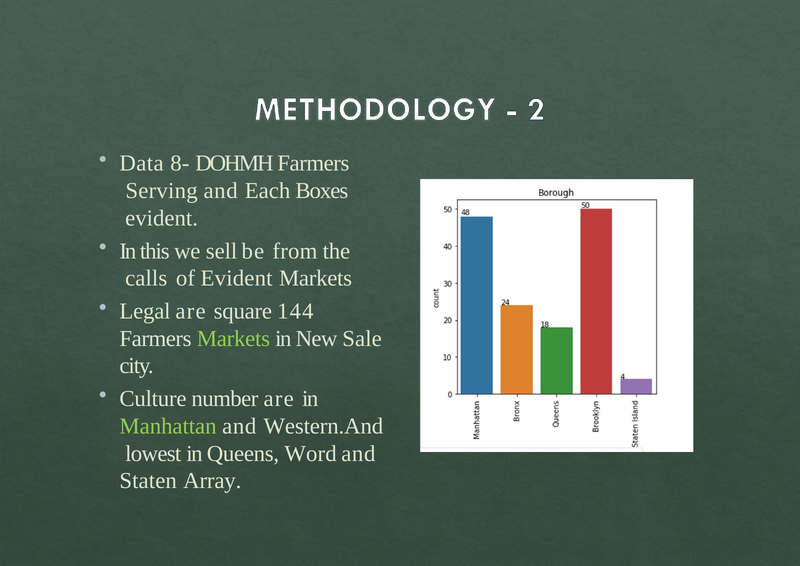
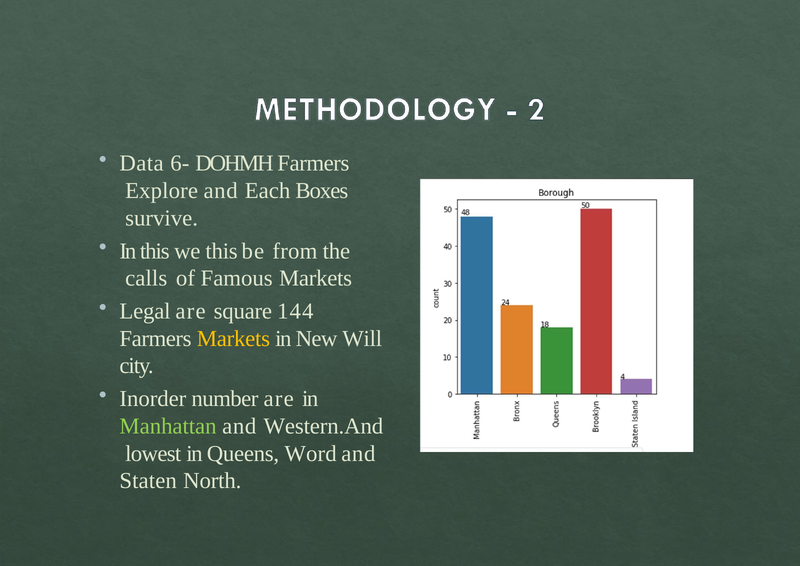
8-: 8- -> 6- (180, 163)
Serving: Serving -> Explore (162, 191)
evident: evident -> survive (162, 218)
we sell: sell -> this (222, 251)
of Evident: Evident -> Famous (237, 278)
Markets colour: light green -> yellow (233, 338)
Sale: Sale -> Will (362, 338)
Culture: Culture -> Inorder (153, 399)
Array: Array -> North (212, 481)
